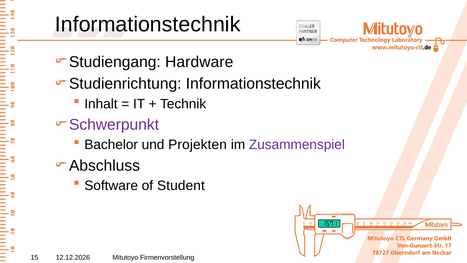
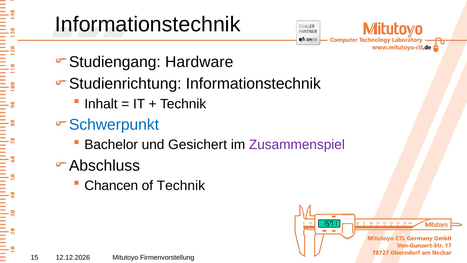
Schwerpunkt colour: purple -> blue (114, 124)
Projekten: Projekten -> Gesichert (198, 145)
Software: Software -> Chancen (111, 185)
of Student: Student -> Technik (181, 185)
